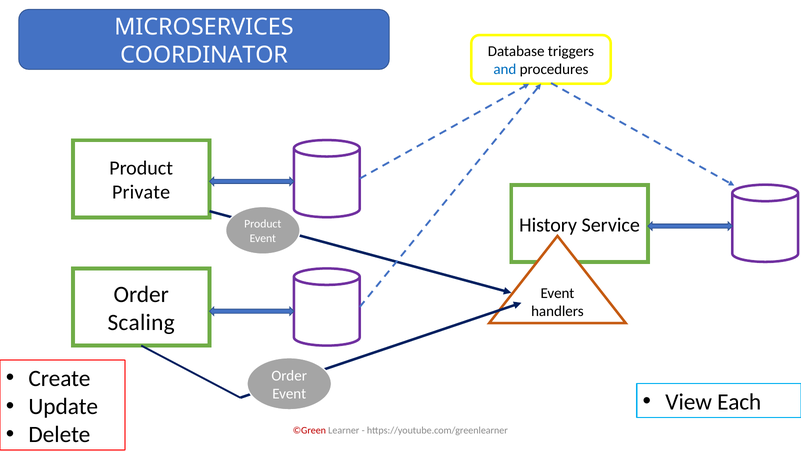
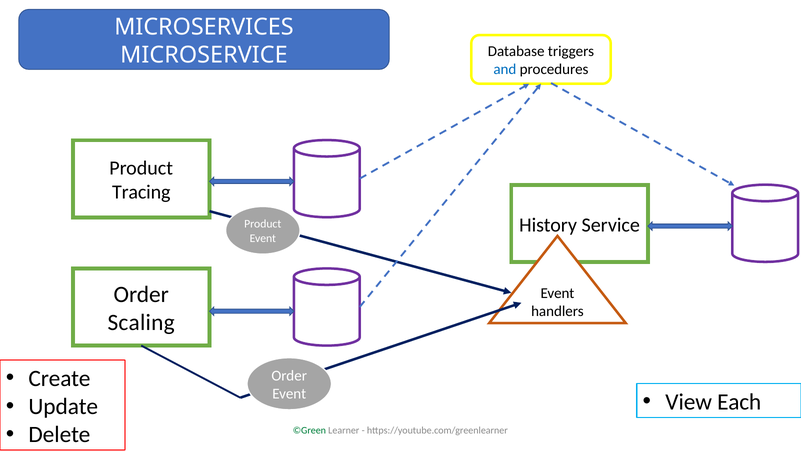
COORDINATOR: COORDINATOR -> MICROSERVICE (204, 55)
Private: Private -> Tracing (141, 192)
©Green colour: red -> green (309, 430)
